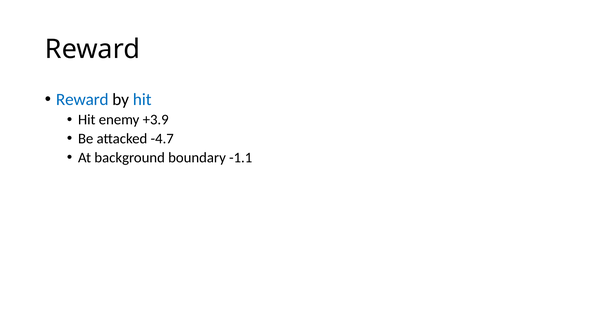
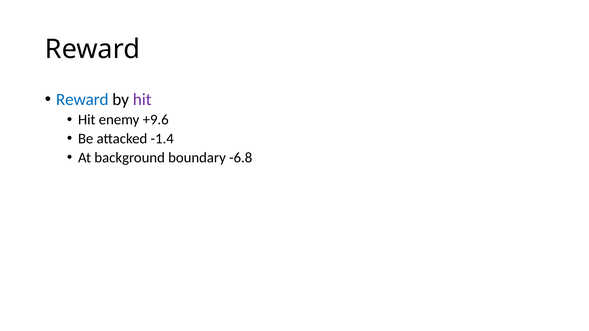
hit colour: blue -> purple (142, 100)
+3.9: +3.9 -> +9.6 (156, 120)
-4.7: -4.7 -> -1.4 (162, 139)
-1.1: -1.1 -> -6.8 (241, 158)
